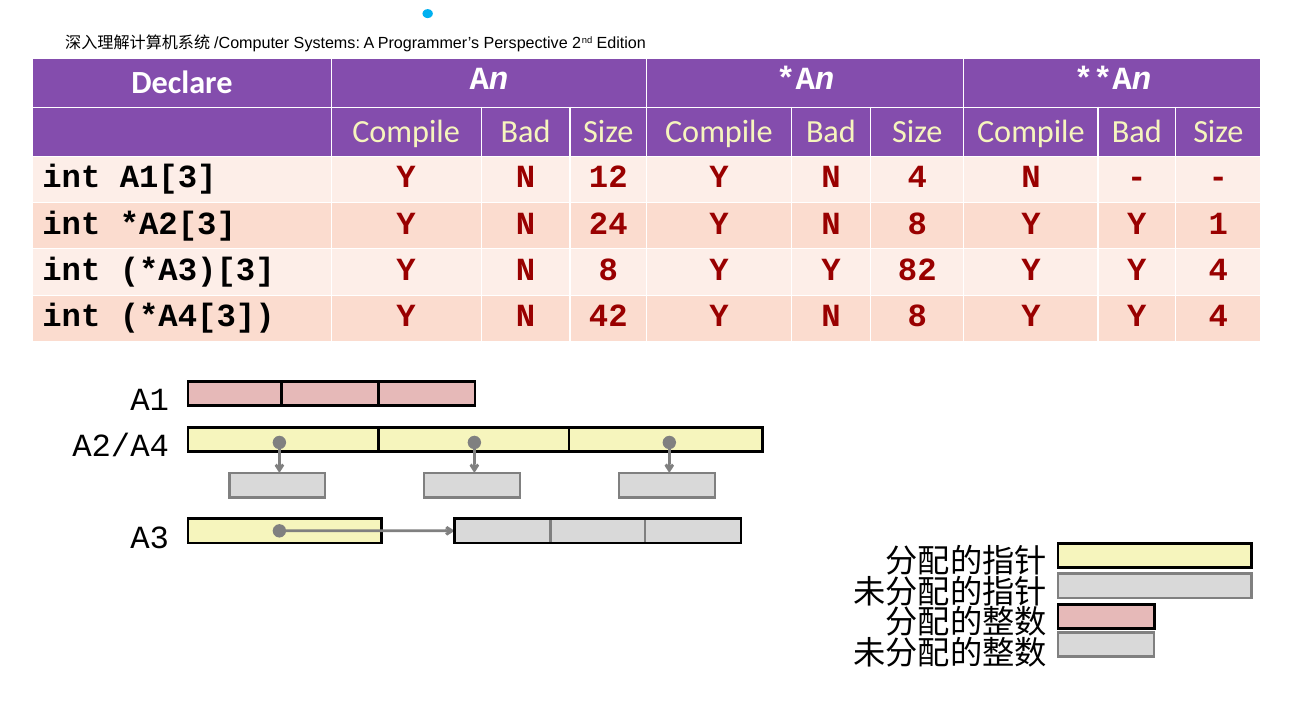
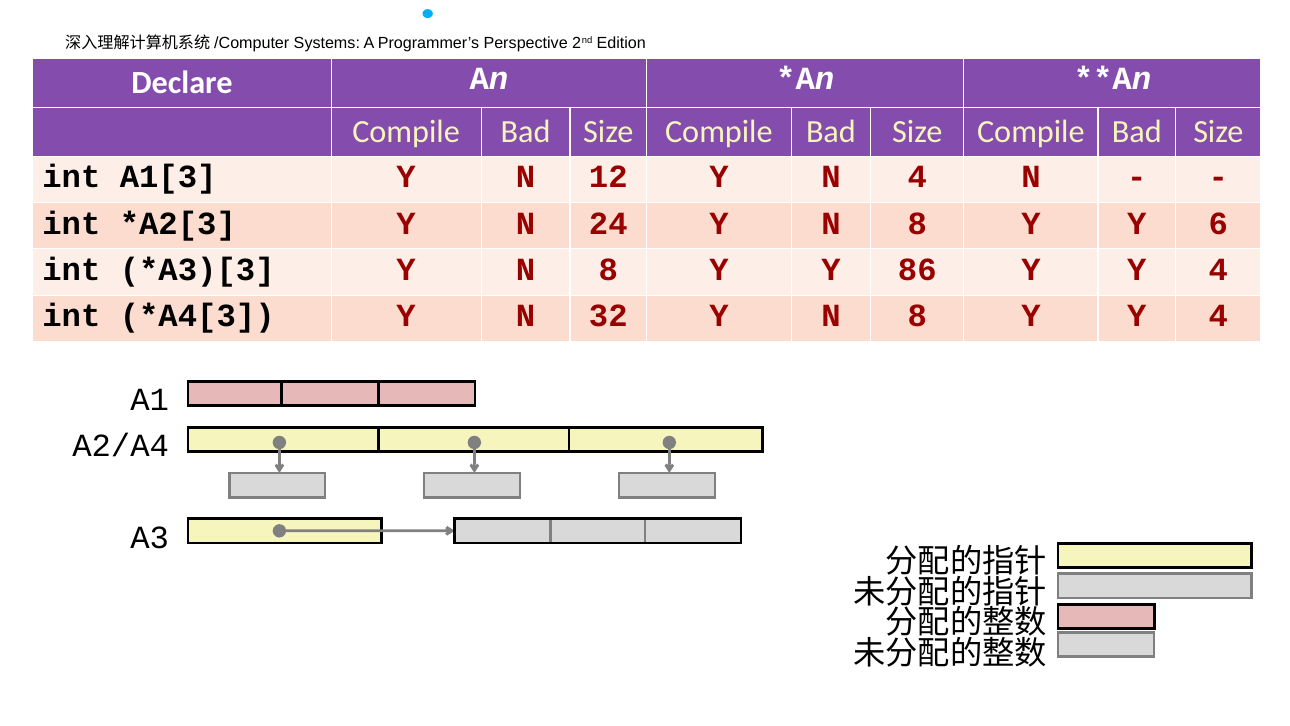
1: 1 -> 6 (1218, 224)
82: 82 -> 86 (917, 270)
42: 42 -> 32 (608, 316)
